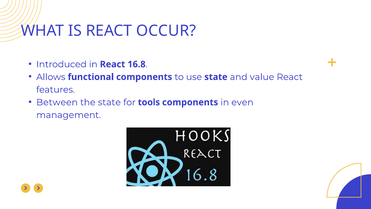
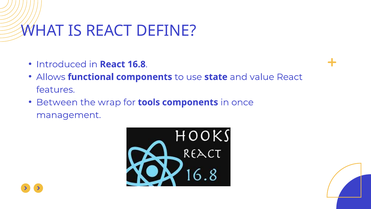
OCCUR: OCCUR -> DEFINE (166, 31)
the state: state -> wrap (109, 102)
even: even -> once (242, 102)
